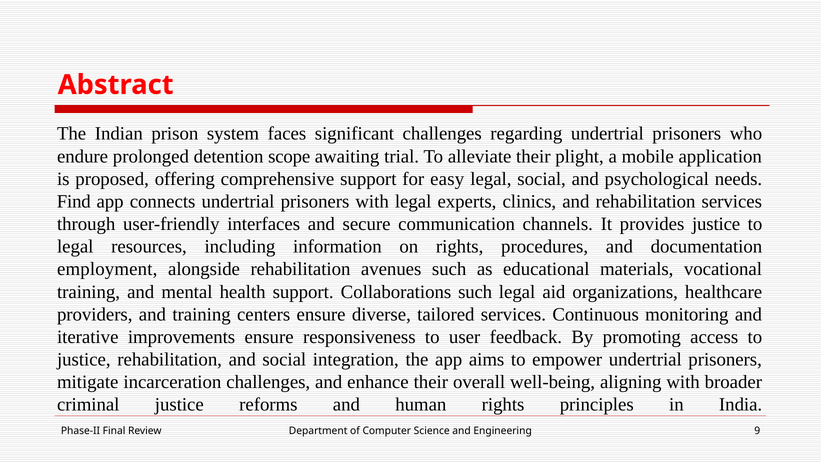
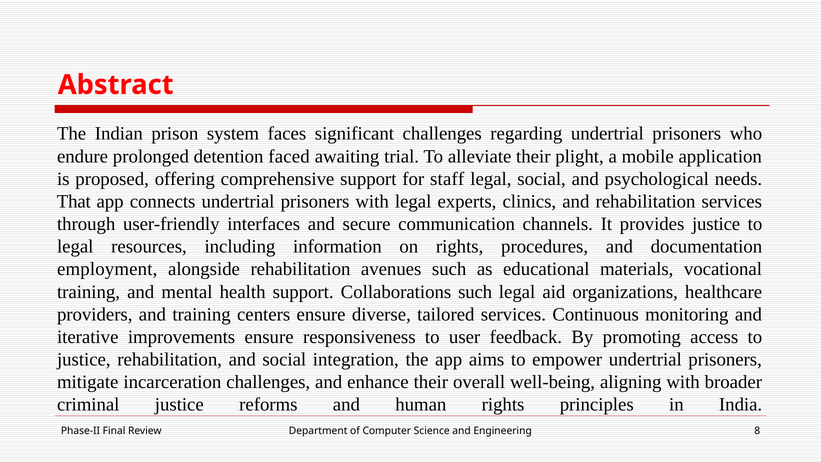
scope: scope -> faced (289, 156)
easy: easy -> staff (447, 179)
Find: Find -> That (74, 201)
9: 9 -> 8 (757, 430)
